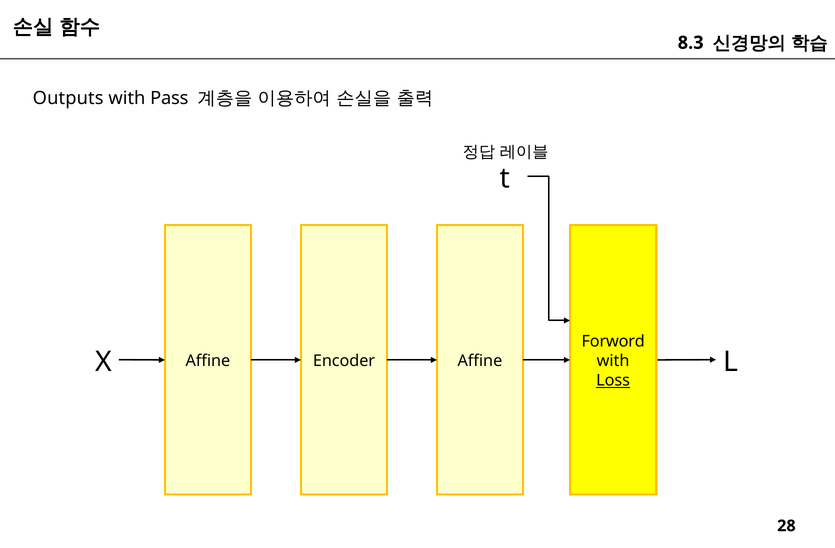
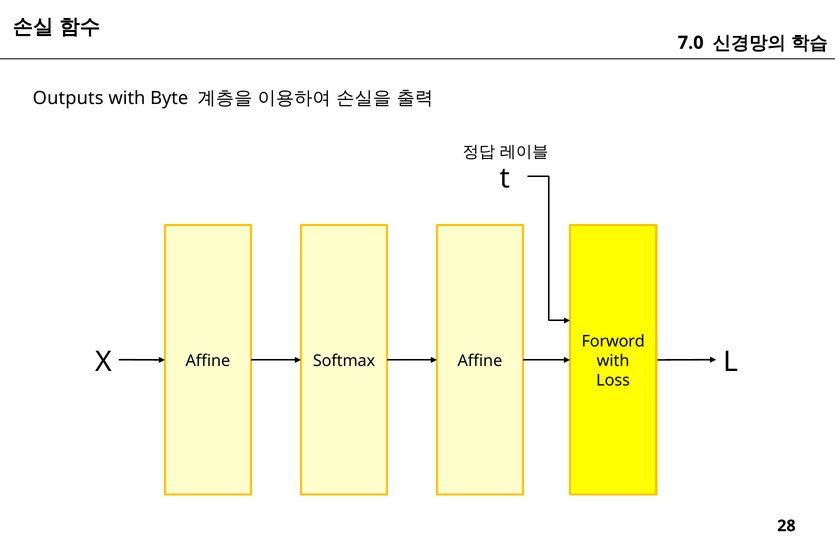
8.3: 8.3 -> 7.0 (691, 43)
Pass: Pass -> Byte (169, 98)
Encoder: Encoder -> Softmax (344, 361)
Loss underline: present -> none (613, 381)
